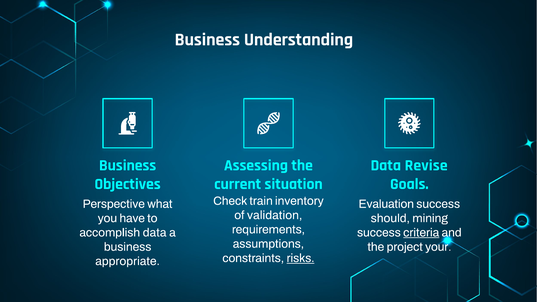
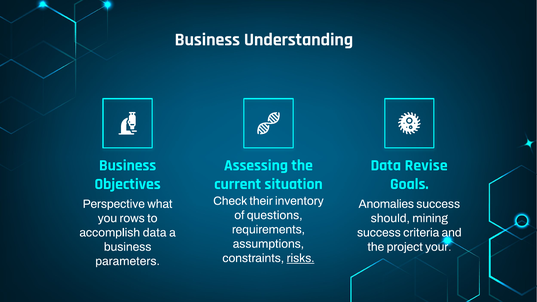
train: train -> their (261, 201)
Evaluation: Evaluation -> Anomalies (386, 204)
validation: validation -> questions (275, 215)
have: have -> rows (132, 218)
criteria underline: present -> none (421, 233)
appropriate: appropriate -> parameters (128, 261)
